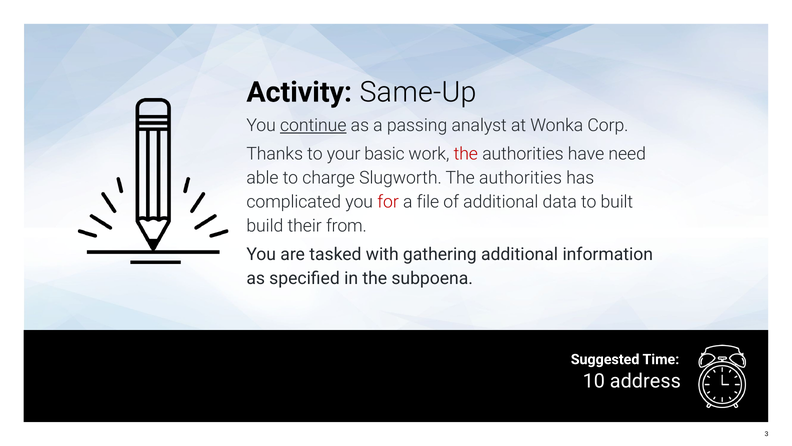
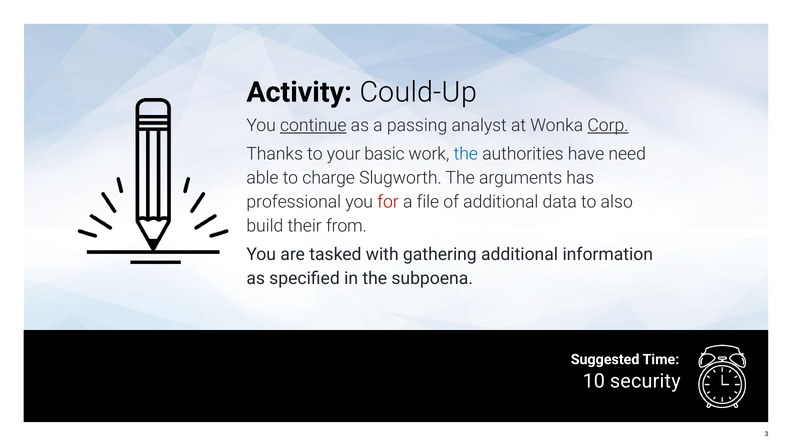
Same-Up: Same-Up -> Could-Up (418, 92)
Corp underline: none -> present (608, 125)
the colour: red -> blue (466, 154)
Slugworth The authorities: authorities -> arguments (521, 178)
complicated: complicated -> professional (294, 202)
built: built -> also (617, 202)
address: address -> security (645, 381)
